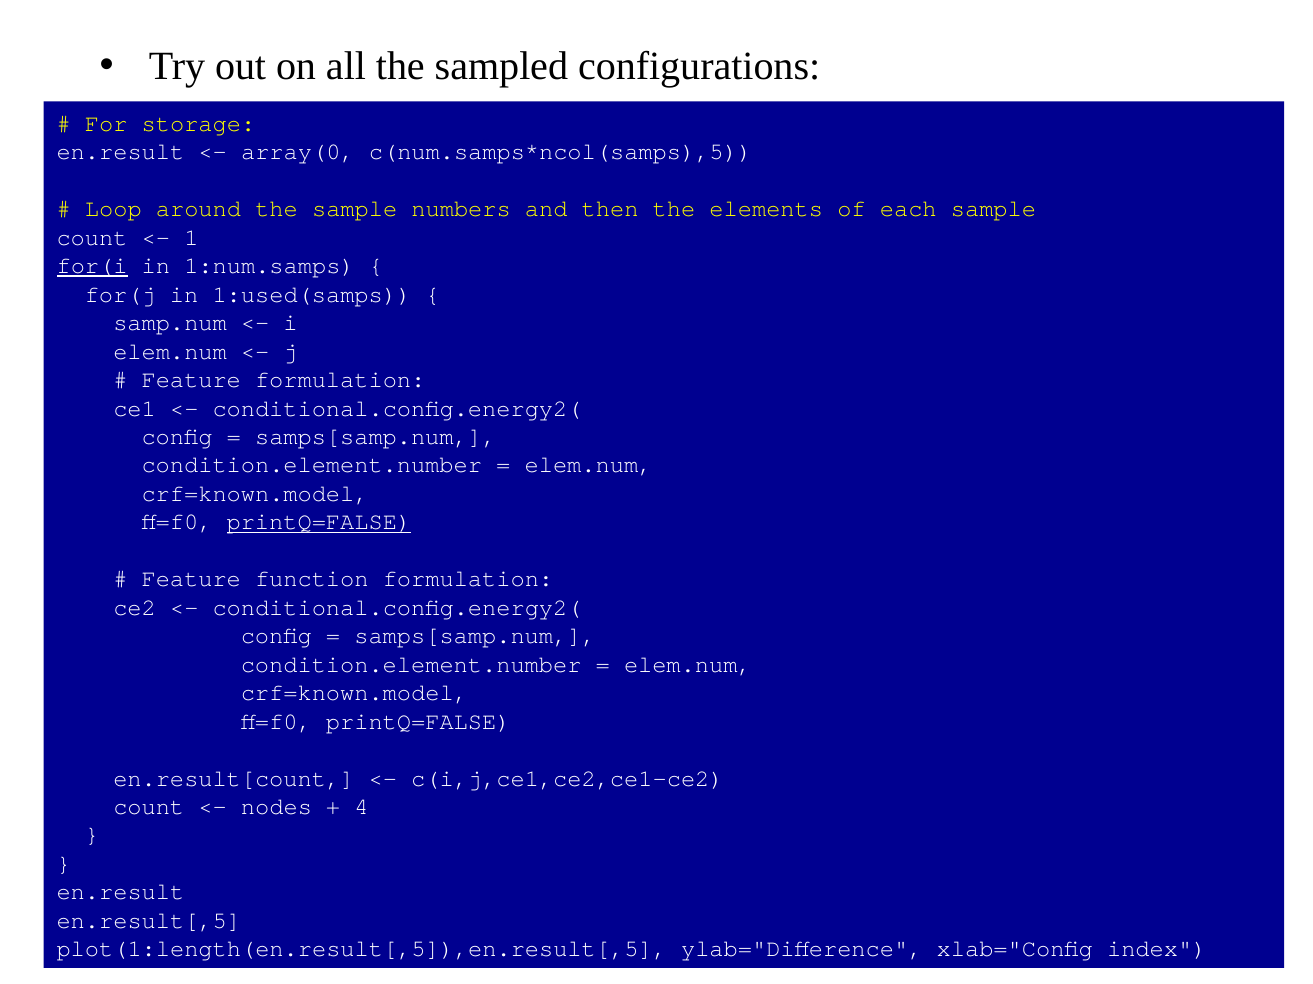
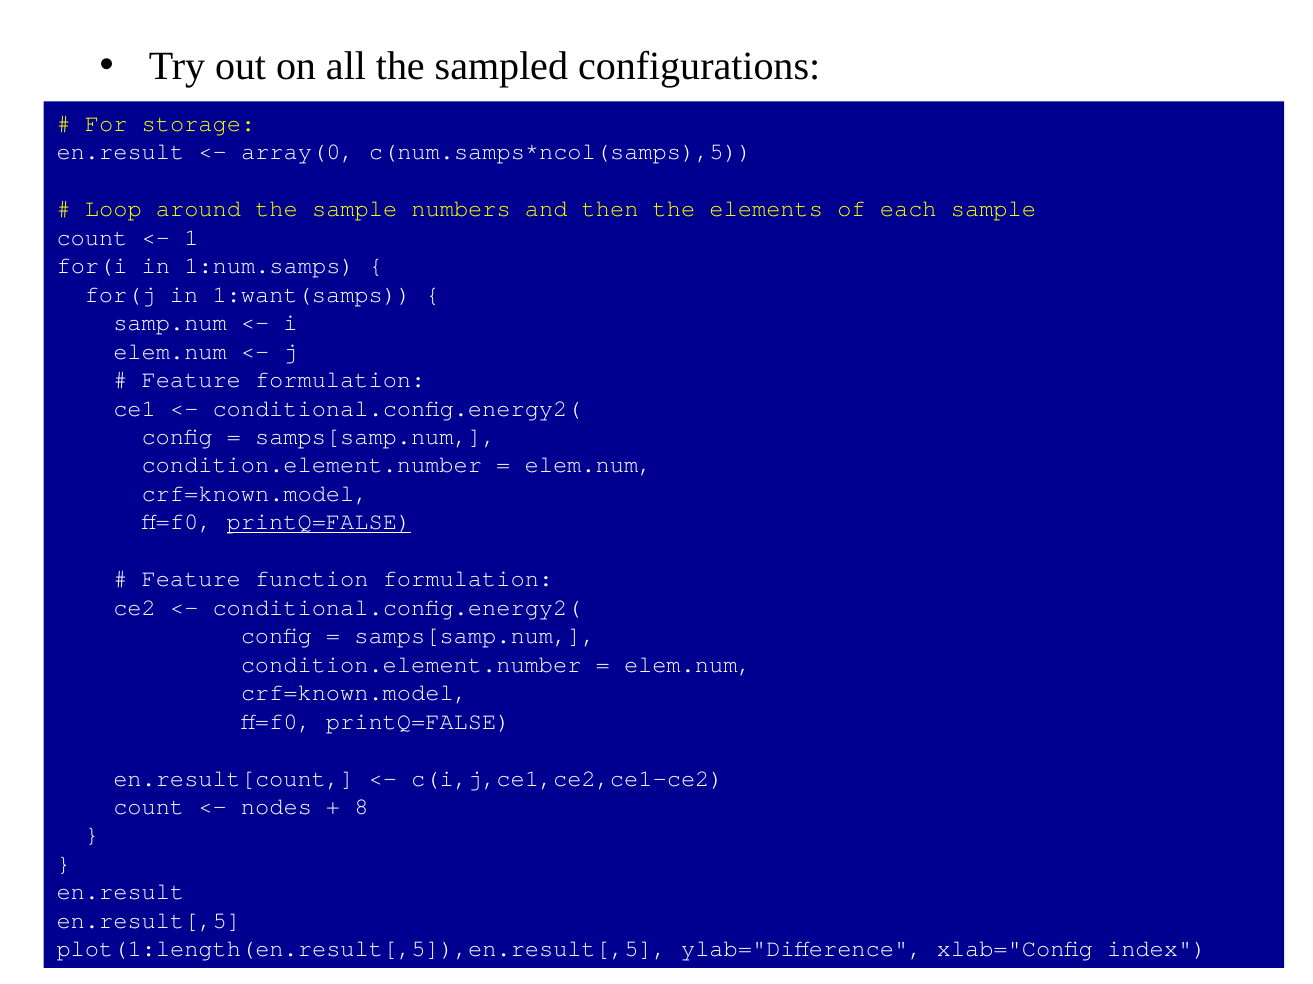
for(i underline: present -> none (92, 266)
1:used(samps: 1:used(samps -> 1:want(samps (312, 295)
4: 4 -> 8 (362, 807)
